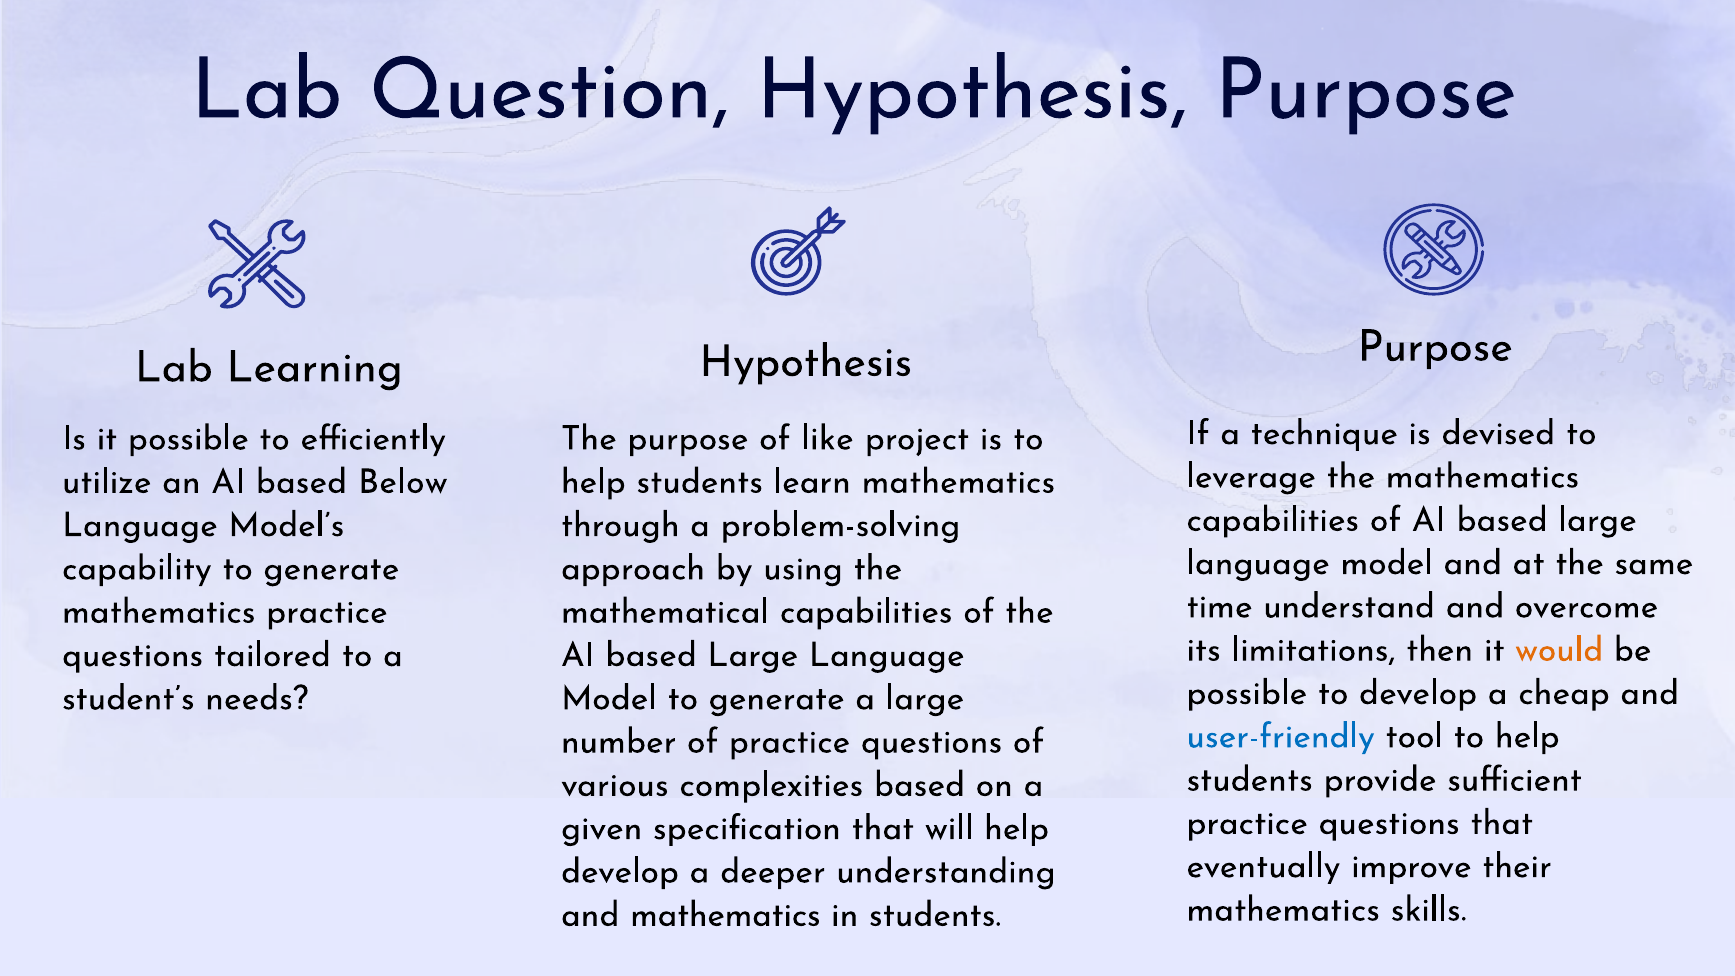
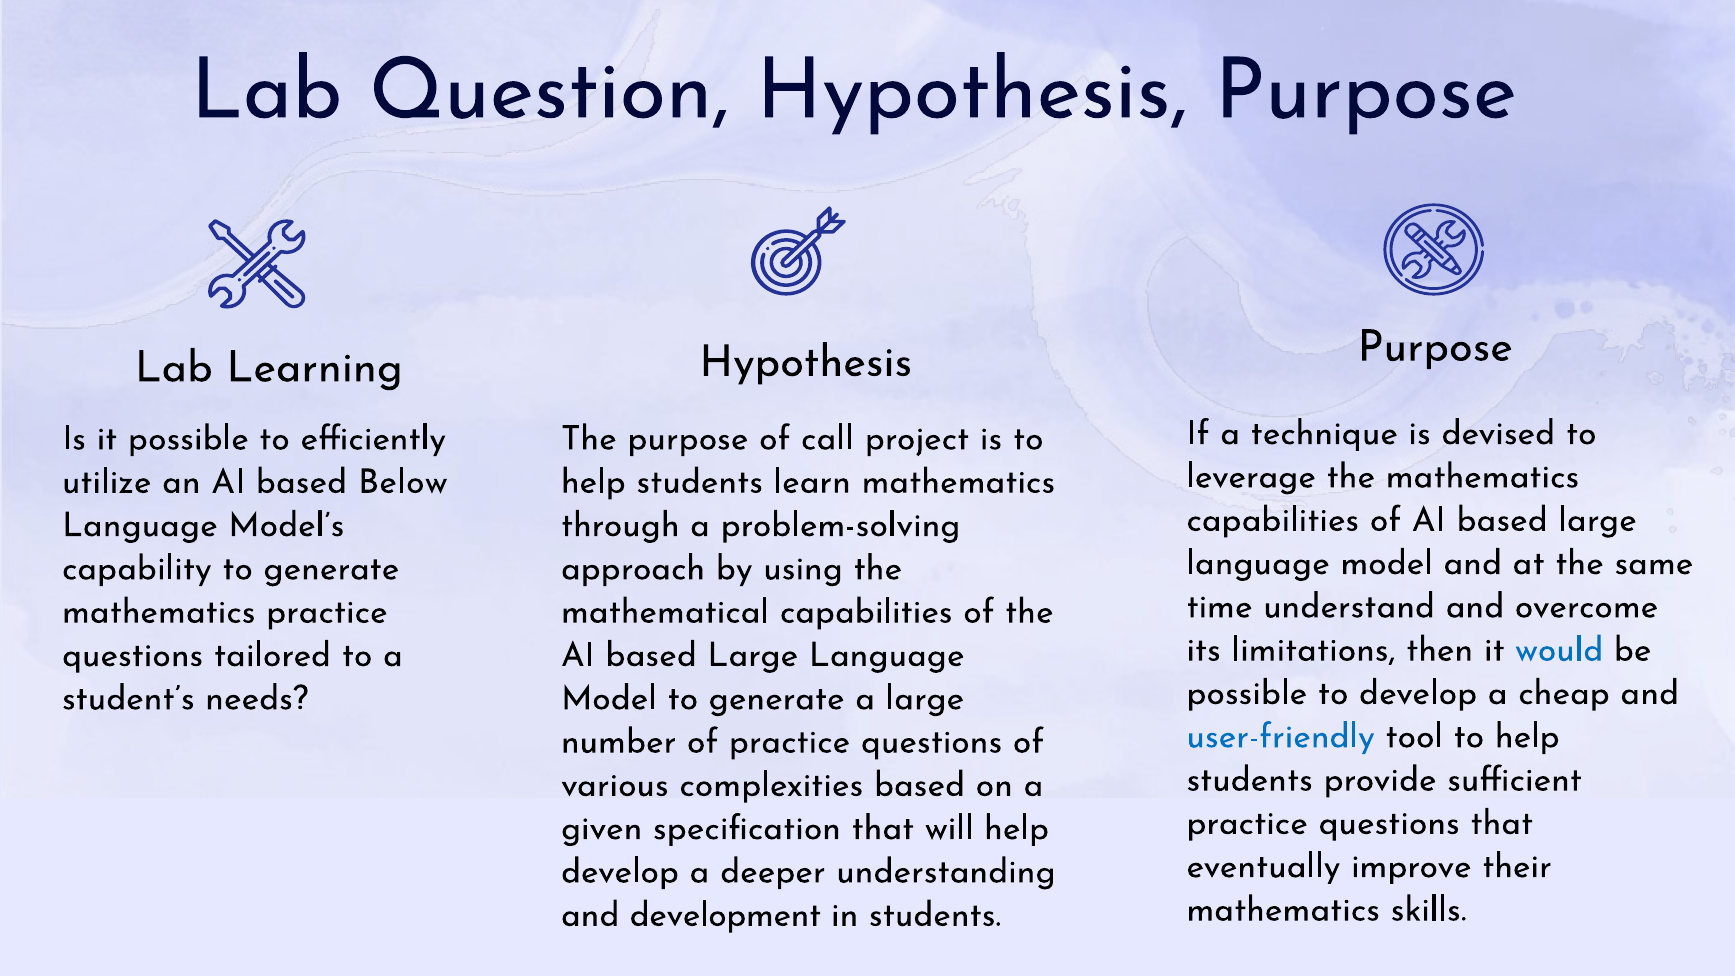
like: like -> call (827, 438)
would colour: orange -> blue (1559, 650)
and mathematics: mathematics -> development (725, 915)
